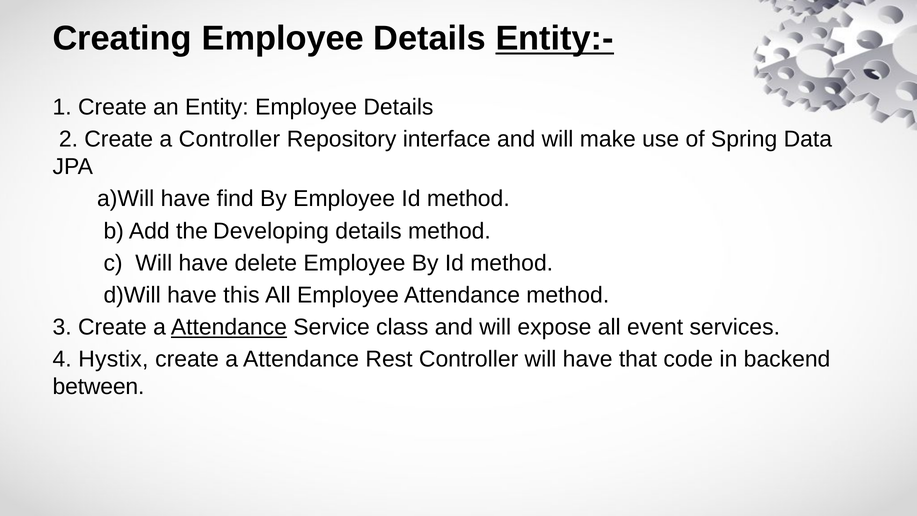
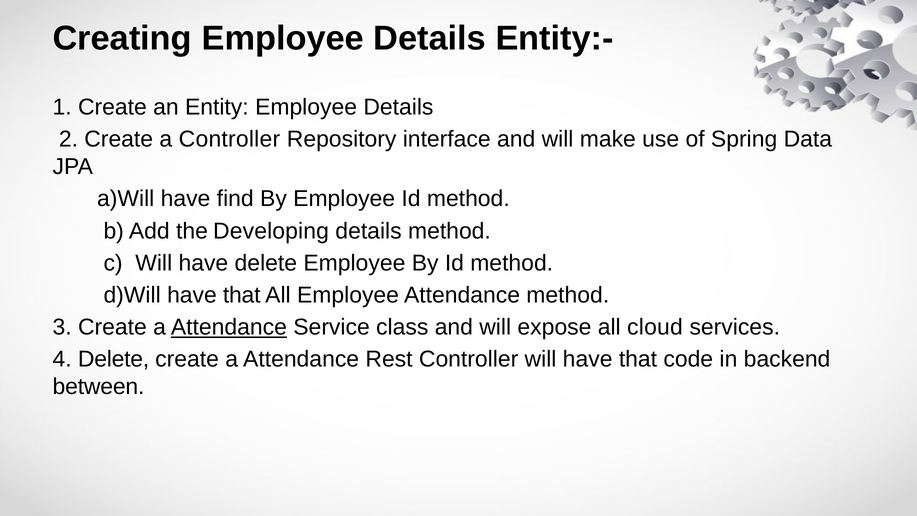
Entity:- underline: present -> none (555, 39)
d)Will have this: this -> that (242, 295)
event: event -> cloud (655, 327)
4 Hystix: Hystix -> Delete (114, 359)
